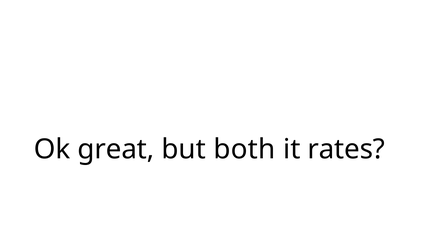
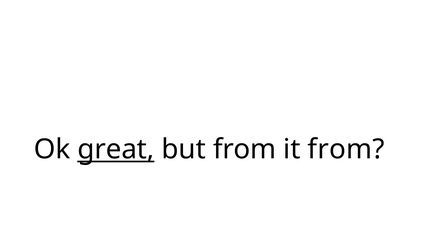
great underline: none -> present (116, 150)
but both: both -> from (245, 150)
it rates: rates -> from (346, 150)
